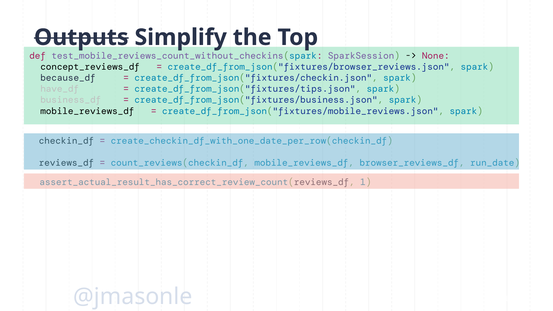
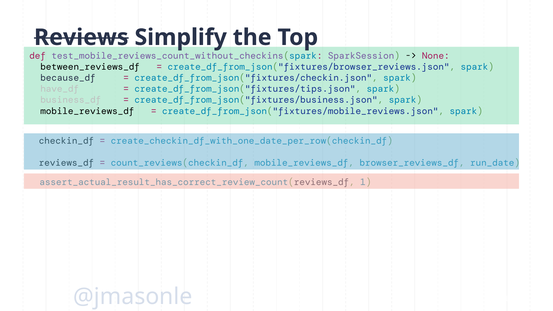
Outputs: Outputs -> Reviews (81, 37)
concept_reviews_df: concept_reviews_df -> between_reviews_df (90, 67)
